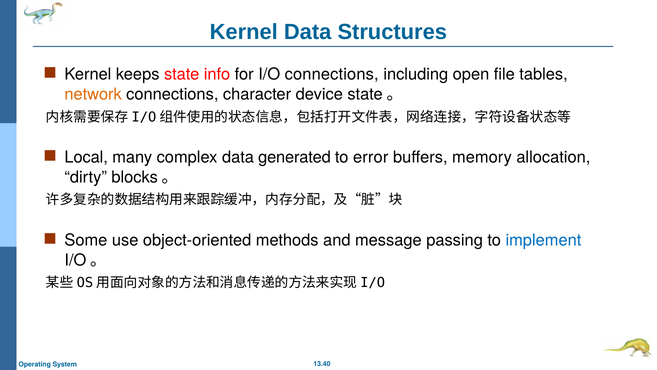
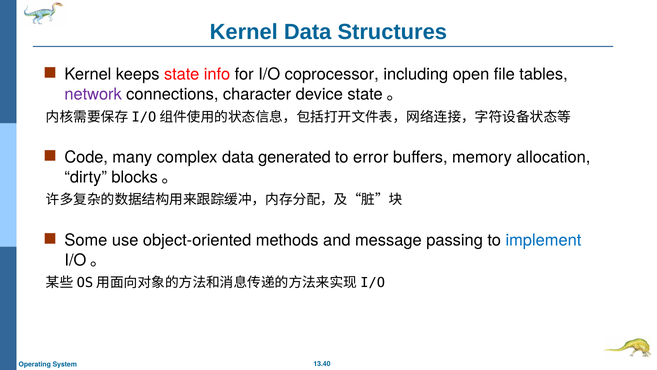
I/O connections: connections -> coprocessor (332, 74)
network colour: orange -> purple (93, 94)
Local: Local -> Code (86, 157)
